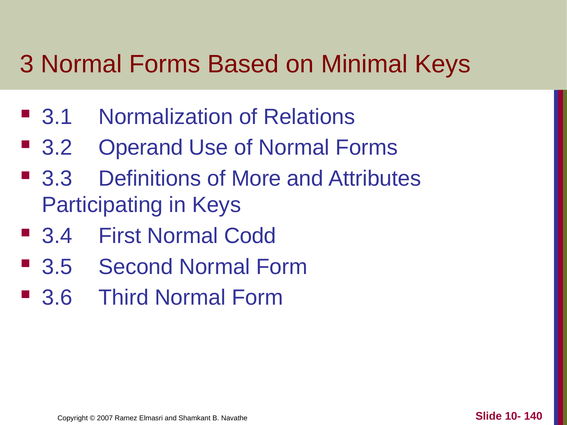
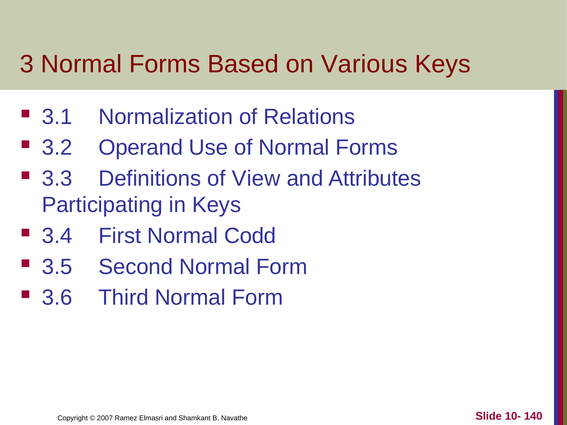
Minimal: Minimal -> Various (364, 64)
More: More -> View (256, 179)
